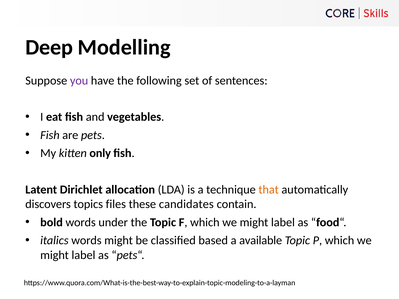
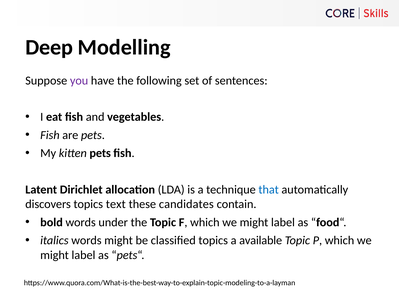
kitten only: only -> pets (100, 153)
that colour: orange -> blue (269, 190)
files: files -> text (116, 204)
classified based: based -> topics (213, 241)
